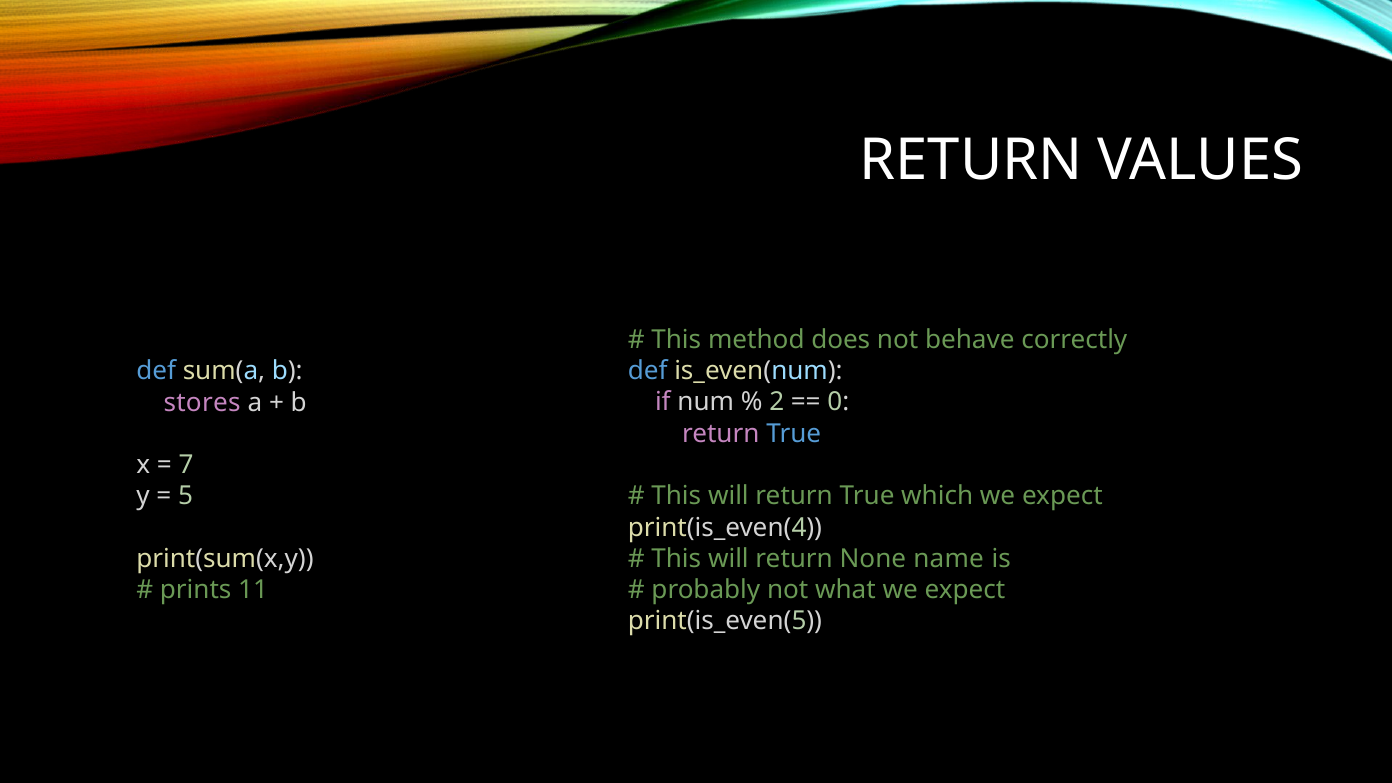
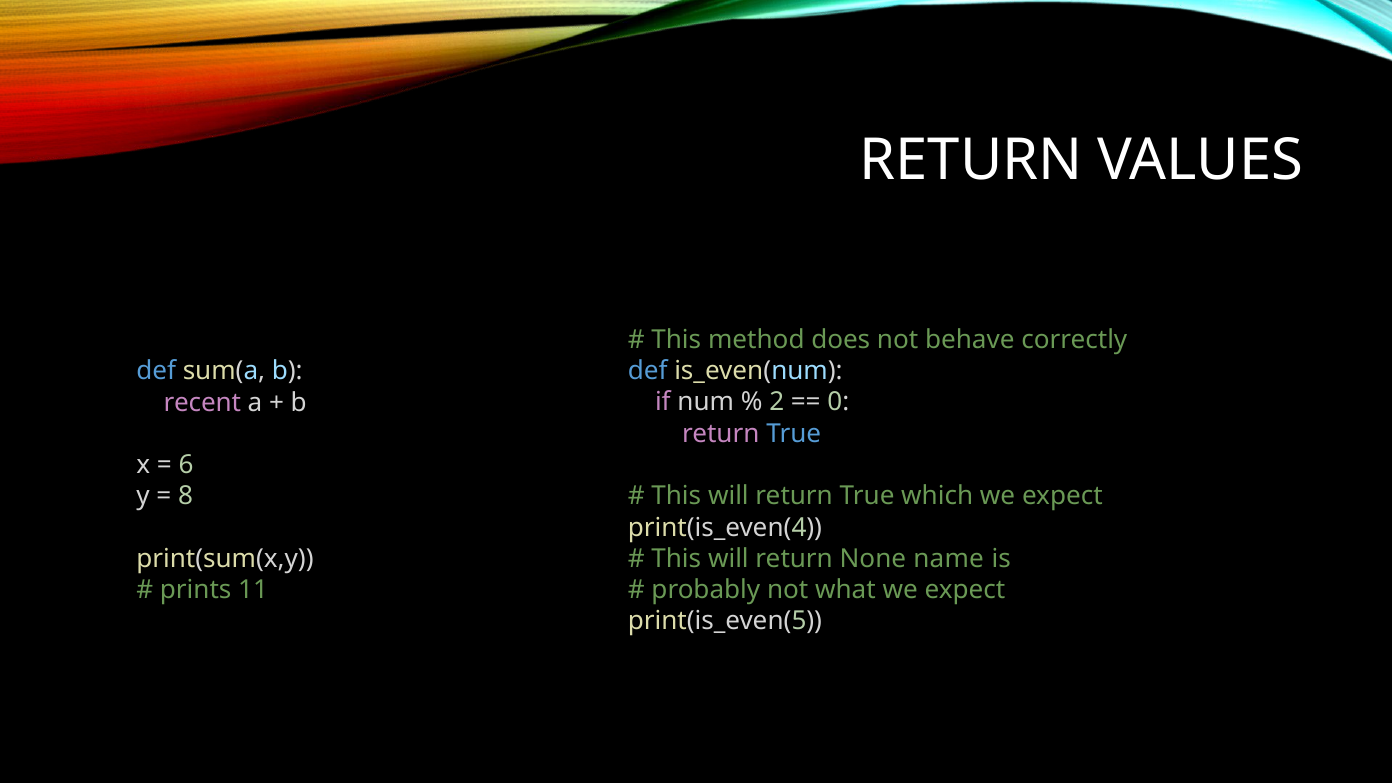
stores: stores -> recent (202, 402)
7: 7 -> 6 (186, 465)
5: 5 -> 8 (186, 496)
